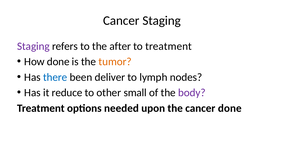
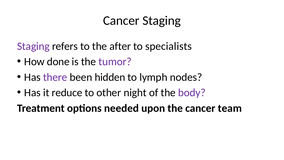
to treatment: treatment -> specialists (169, 46)
tumor colour: orange -> purple (115, 62)
there colour: blue -> purple (55, 77)
deliver: deliver -> hidden (110, 77)
small: small -> night (135, 93)
cancer done: done -> team (230, 108)
